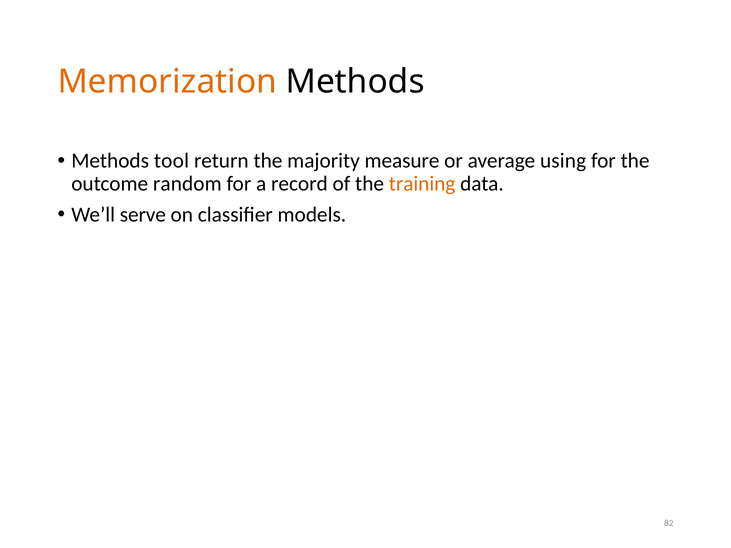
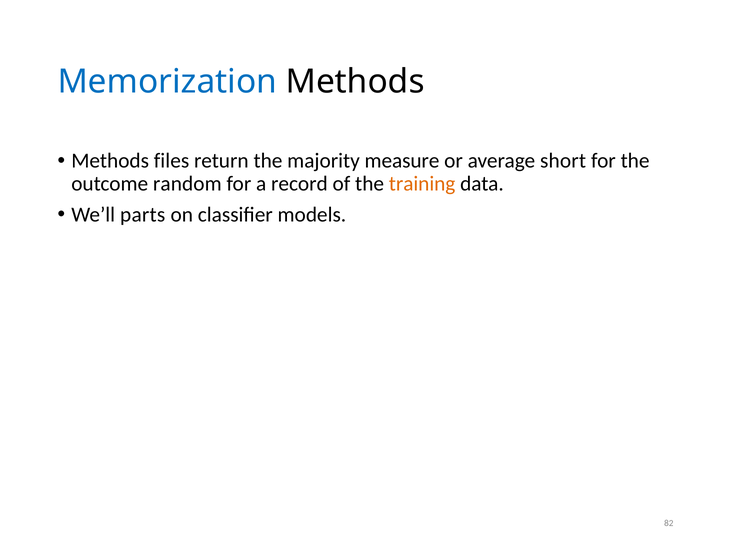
Memorization colour: orange -> blue (167, 82)
tool: tool -> files (172, 161)
using: using -> short (563, 161)
serve: serve -> parts (143, 215)
